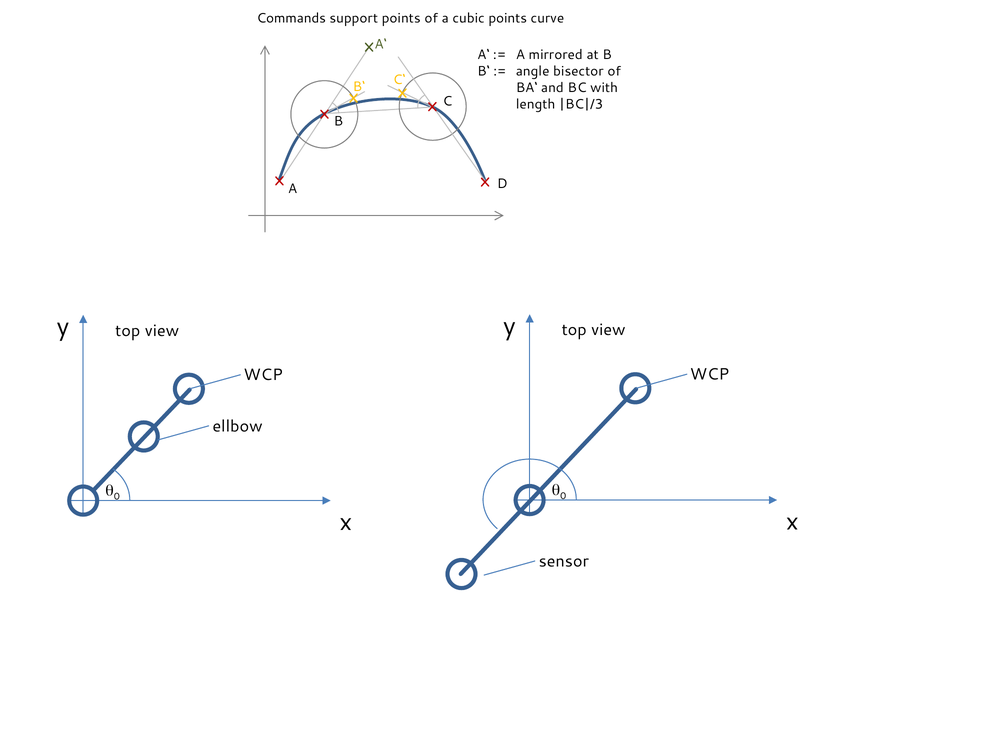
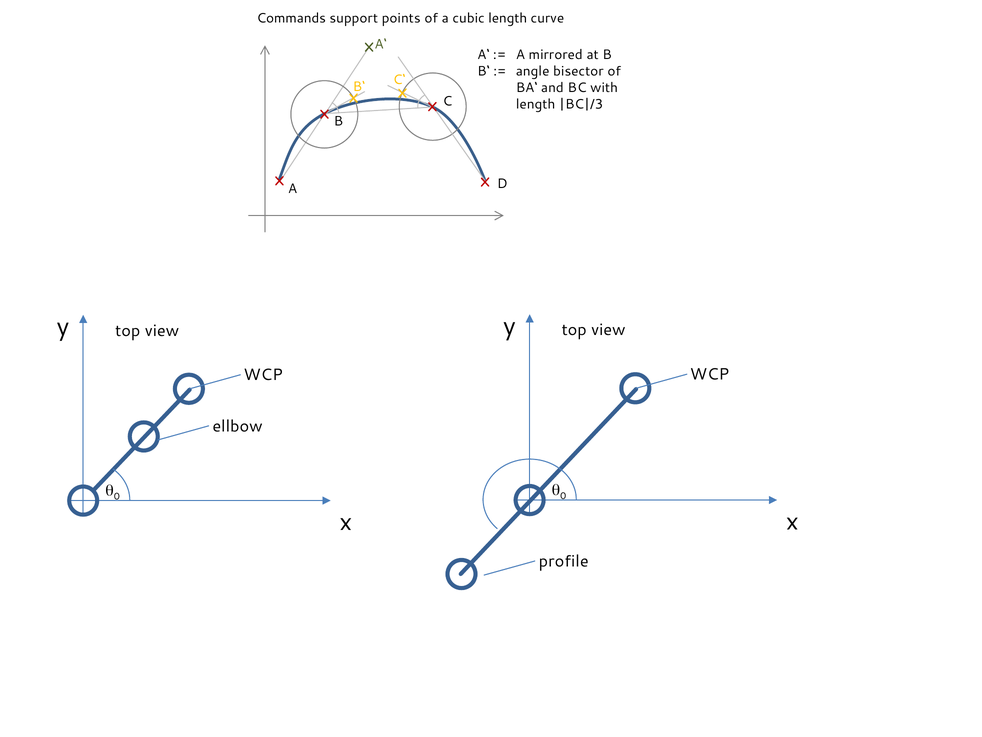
cubic points: points -> length (508, 18)
sensor: sensor -> profile (564, 561)
